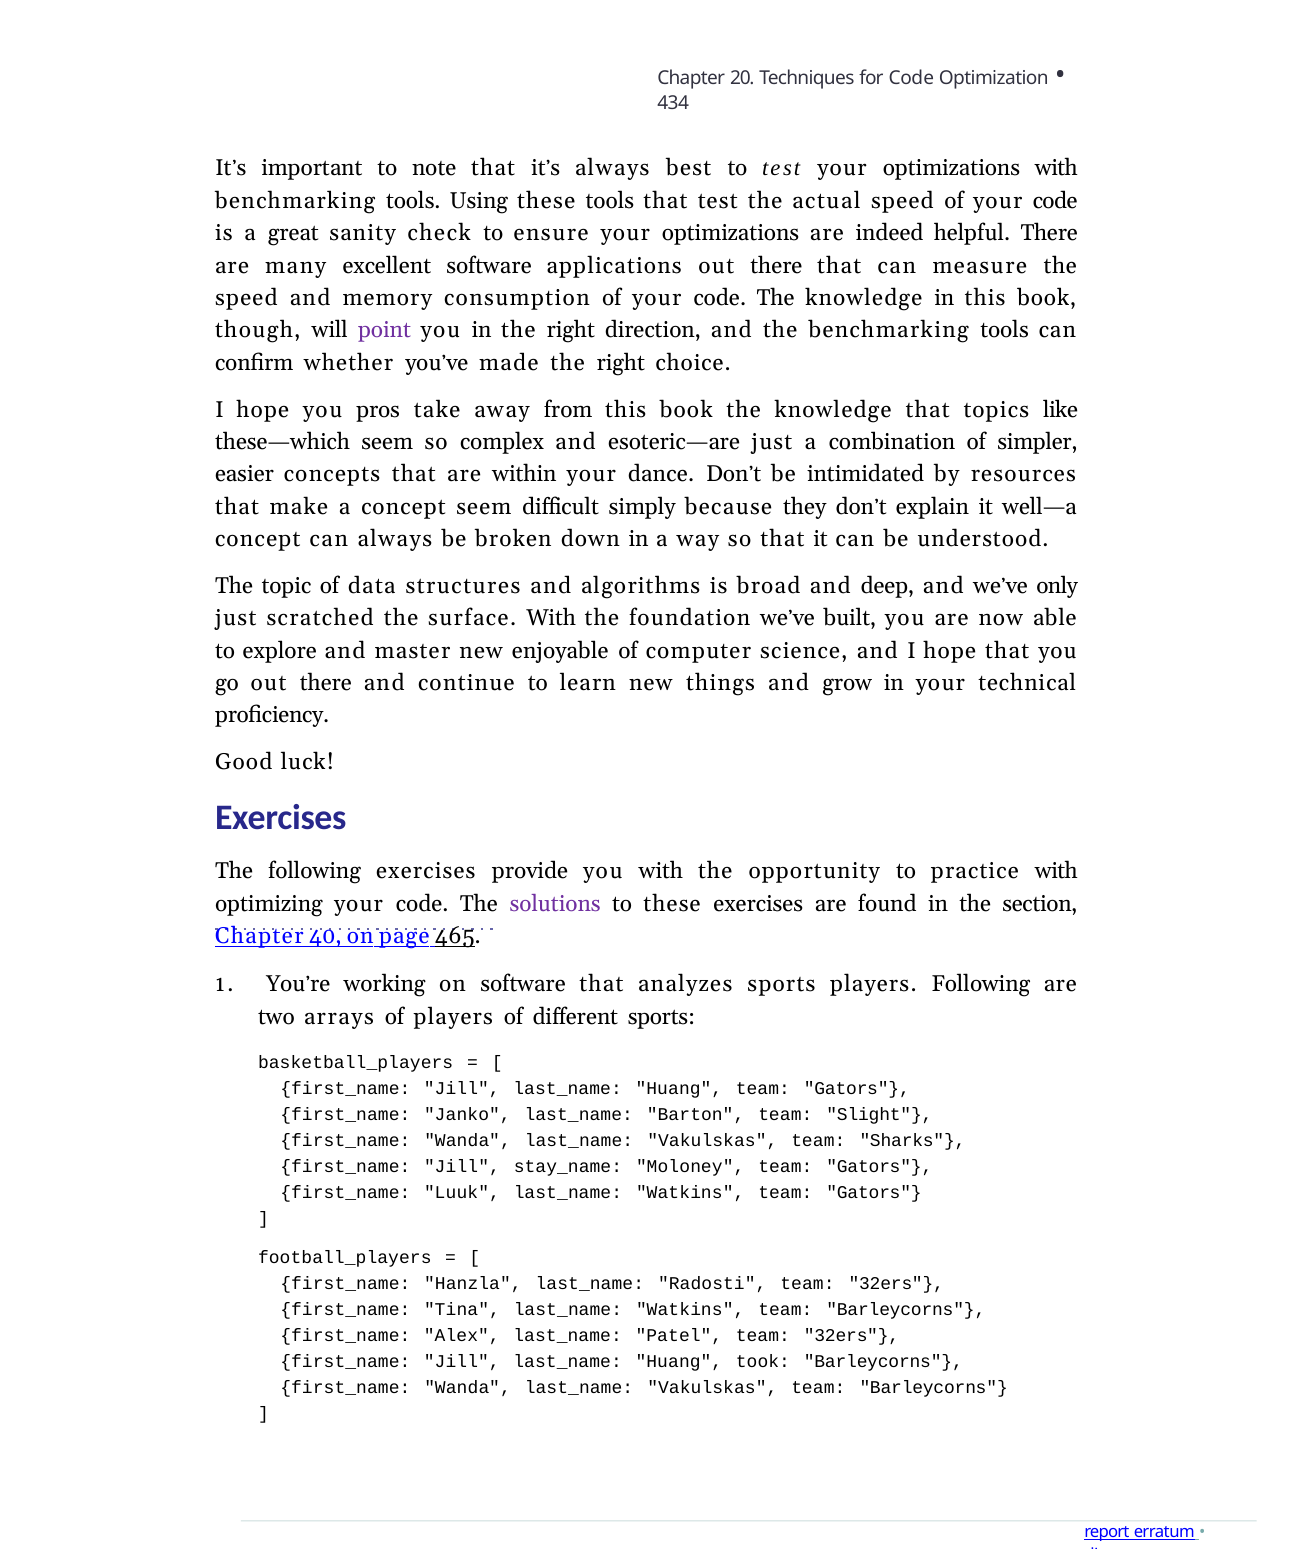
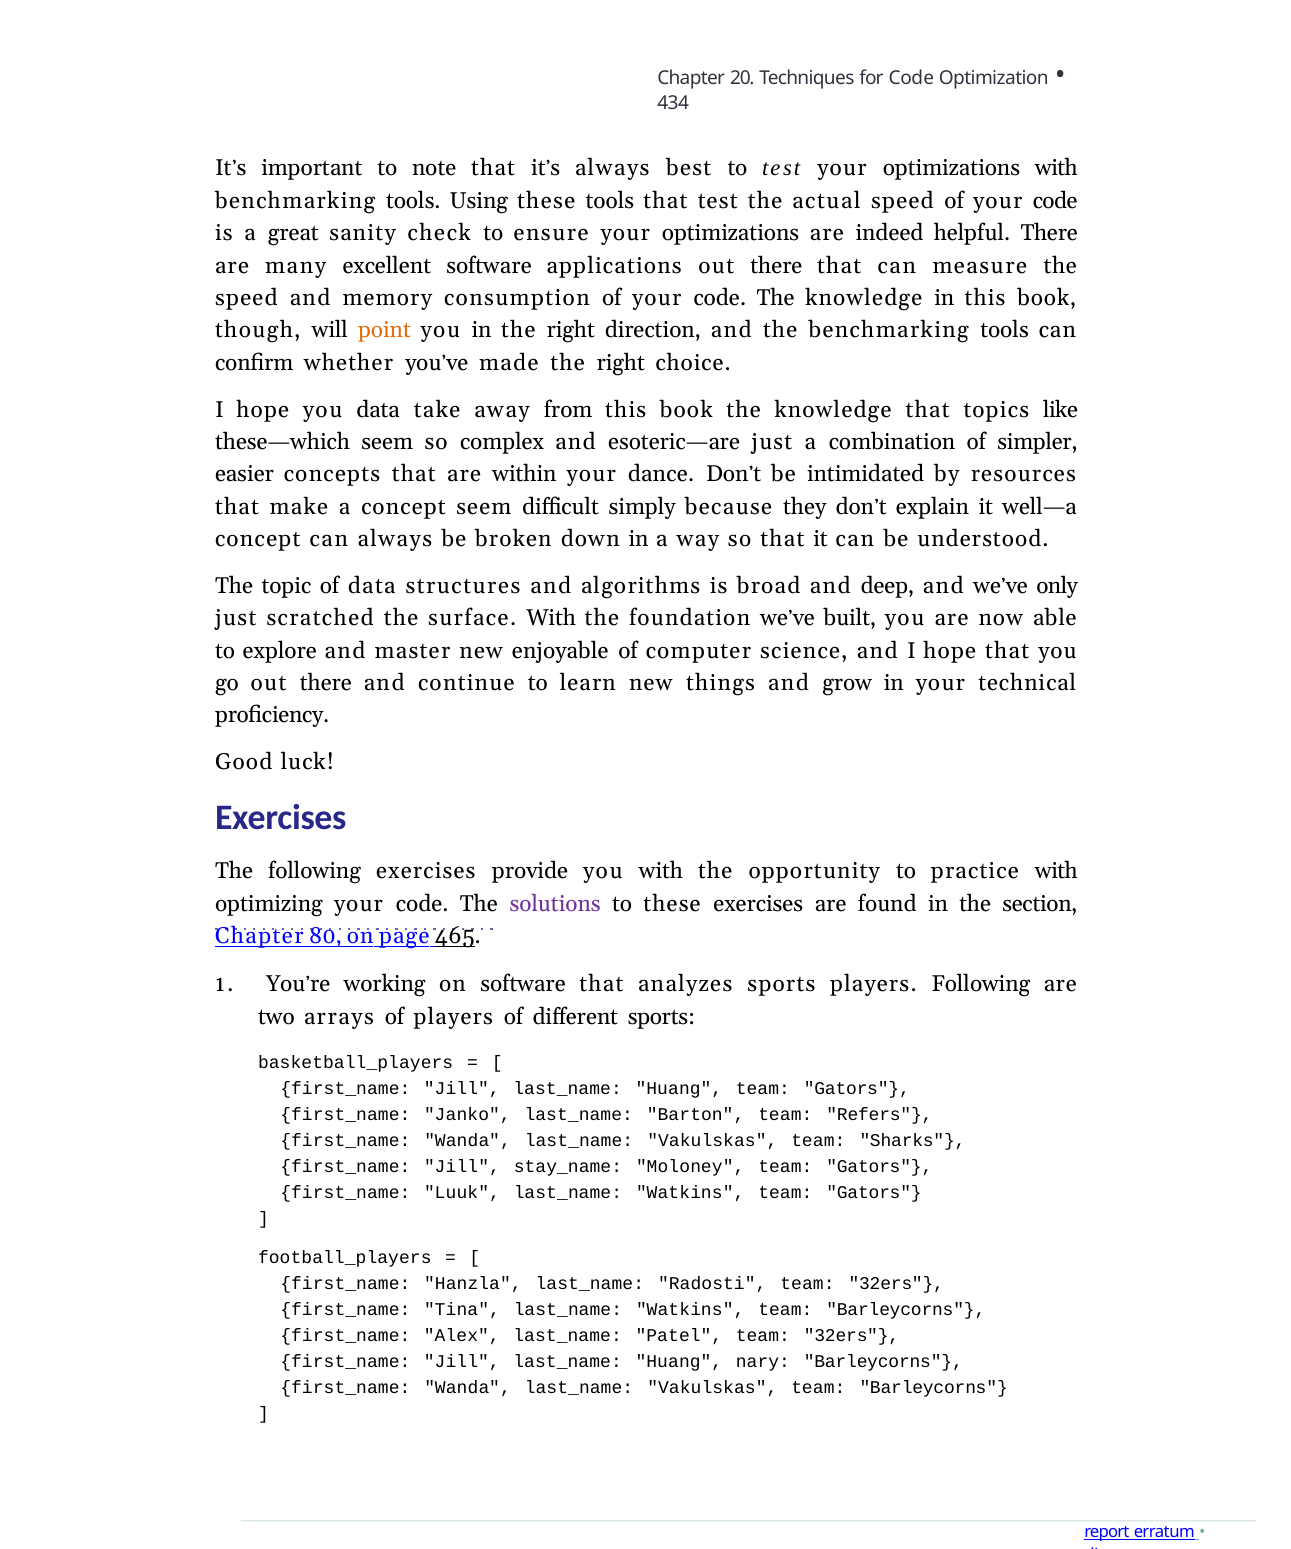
point colour: purple -> orange (384, 330)
you pros: pros -> data (378, 410)
40: 40 -> 80 (325, 936)
Slight: Slight -> Refers (879, 1114)
took: took -> nary (763, 1362)
